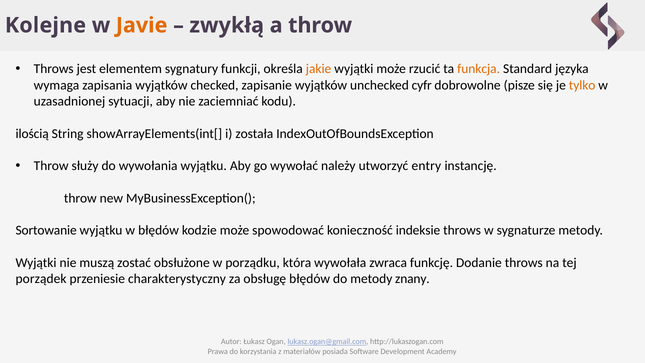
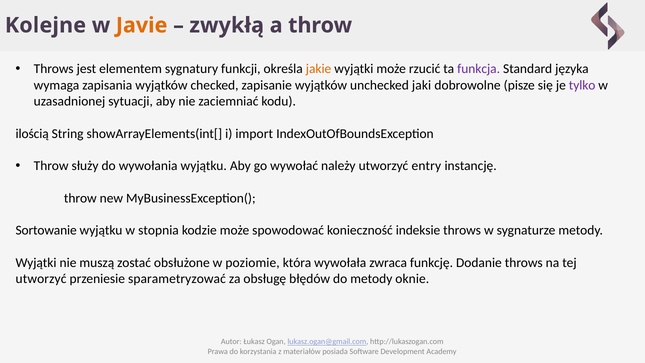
funkcja colour: orange -> purple (479, 69)
cyfr: cyfr -> jaki (422, 85)
tylko colour: orange -> purple (582, 85)
została: została -> import (254, 134)
w błędów: błędów -> stopnia (158, 230)
porządku: porządku -> poziomie (253, 263)
porządek: porządek -> utworzyć (41, 279)
charakterystyczny: charakterystyczny -> sparametryzować (177, 279)
znany: znany -> oknie (412, 279)
